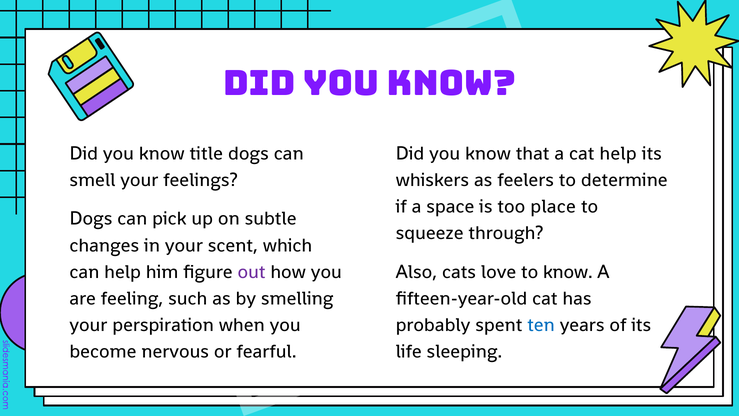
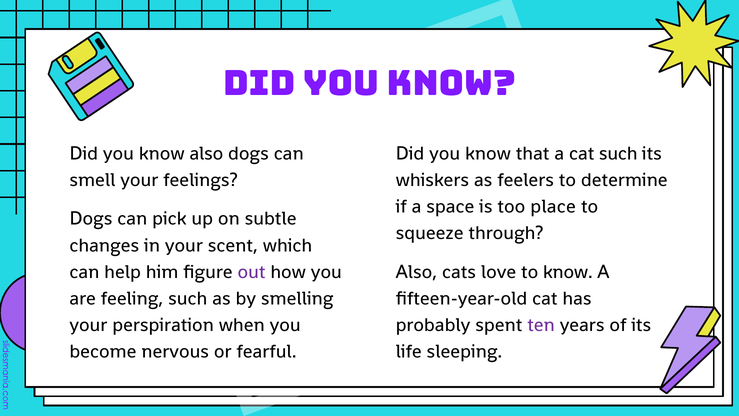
know title: title -> also (206, 153)
cat help: help -> such (618, 153)
ten colour: blue -> purple (541, 325)
